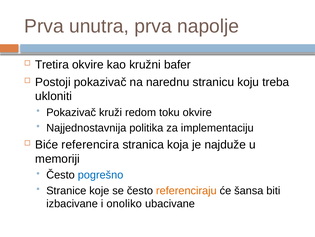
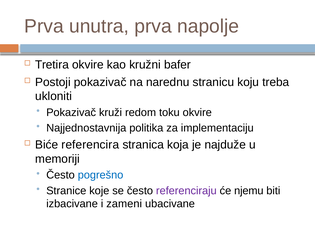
referenciraju colour: orange -> purple (186, 190)
šansa: šansa -> njemu (249, 190)
onoliko: onoliko -> zameni (124, 203)
